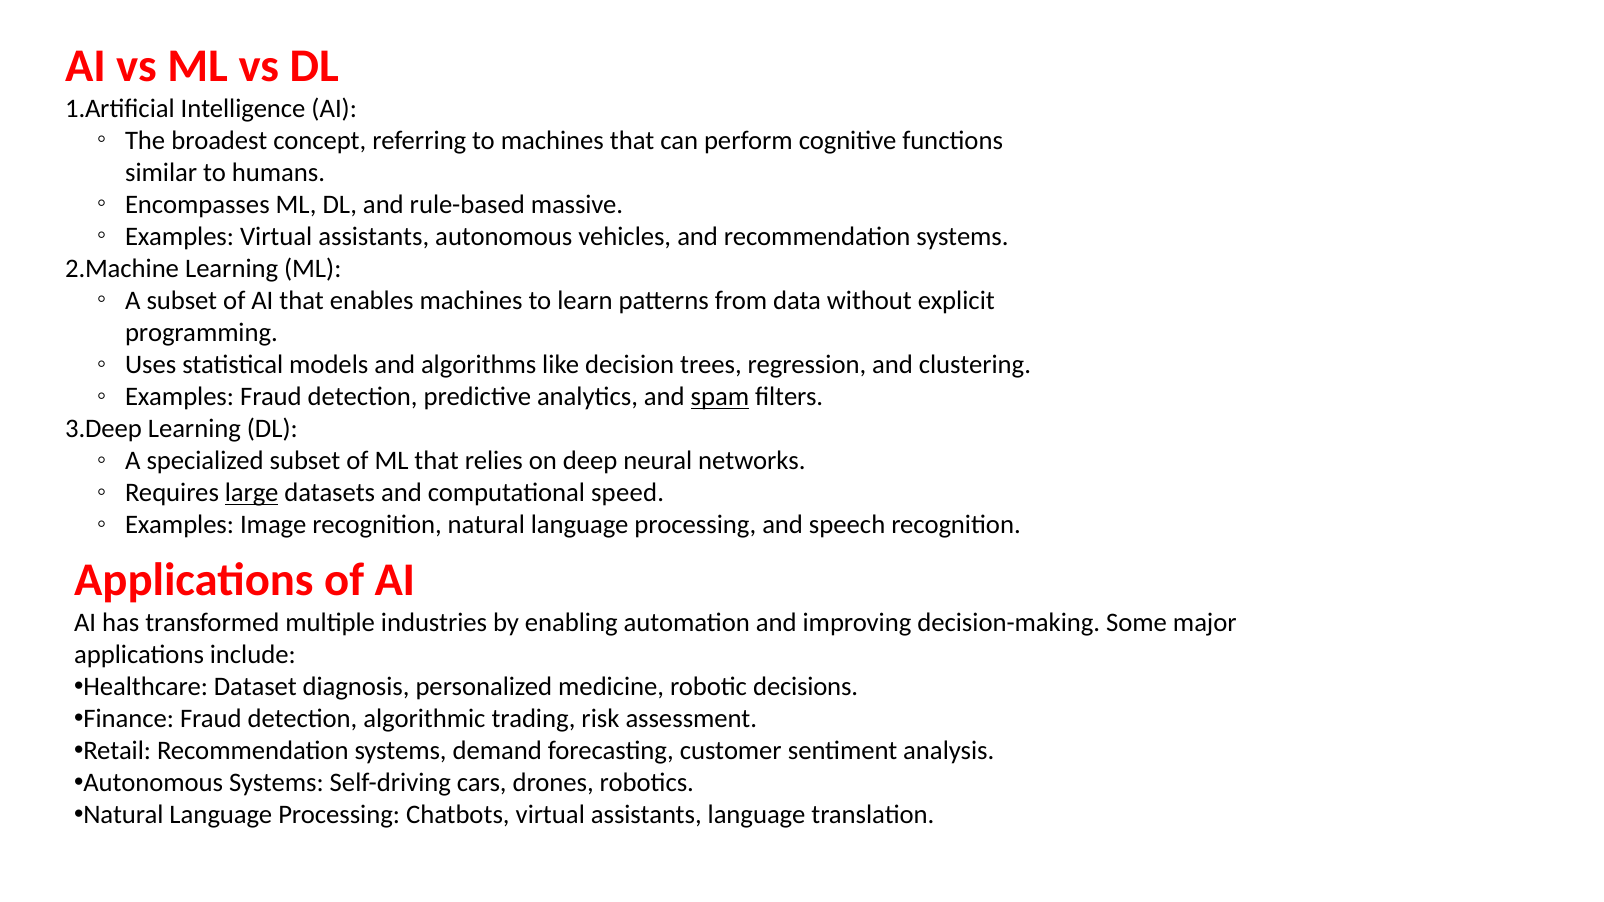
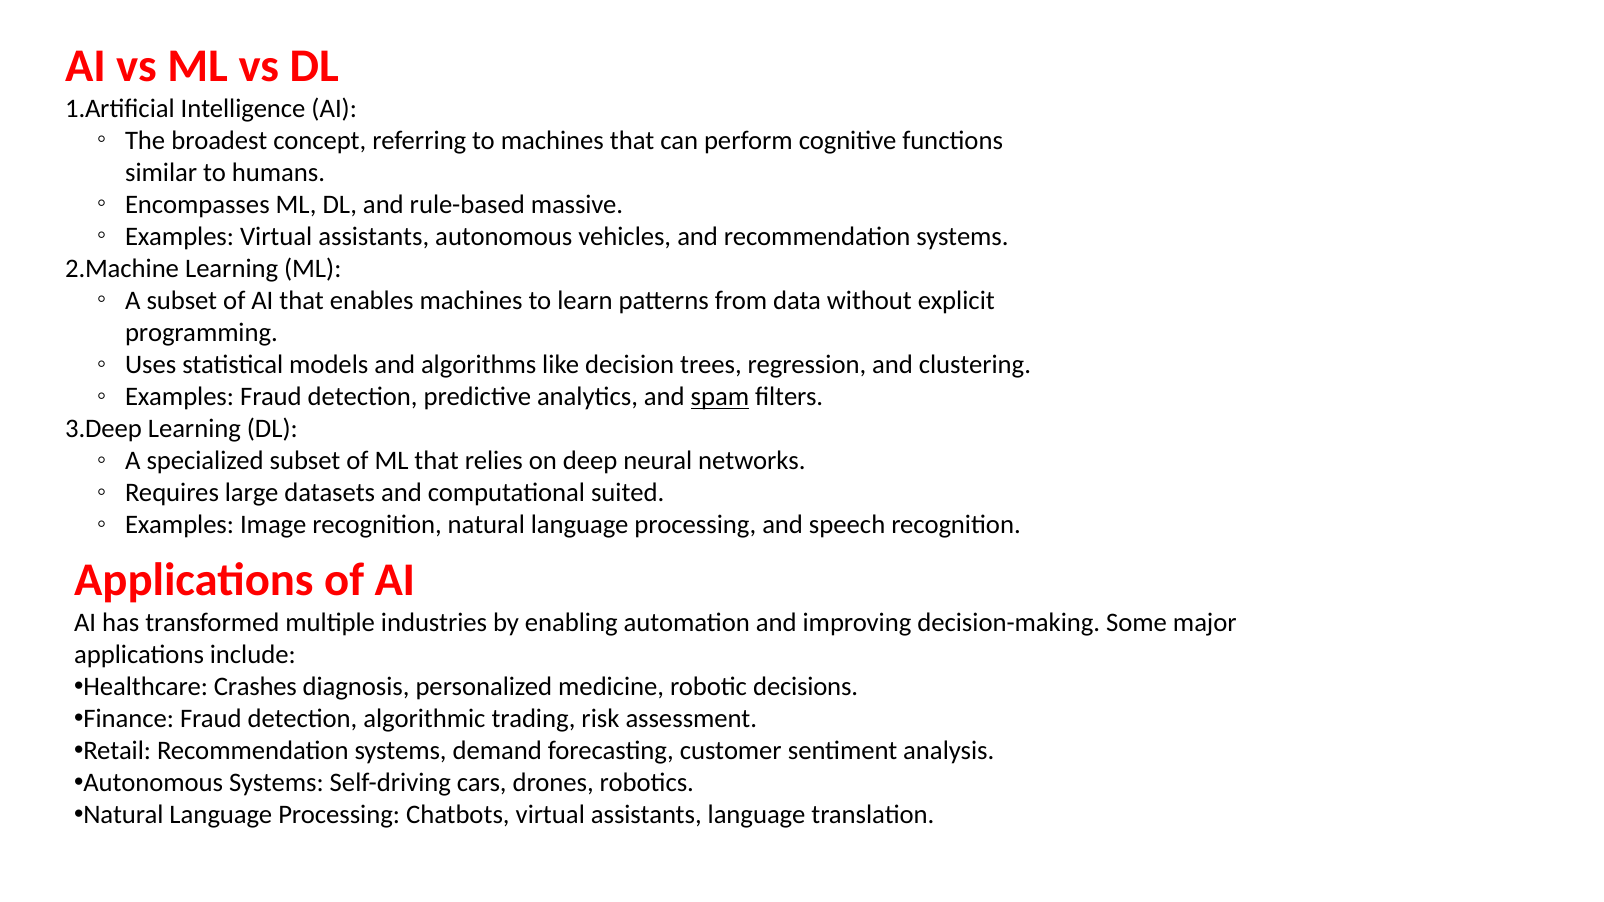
large underline: present -> none (252, 493)
speed: speed -> suited (628, 493)
Dataset: Dataset -> Crashes (255, 687)
